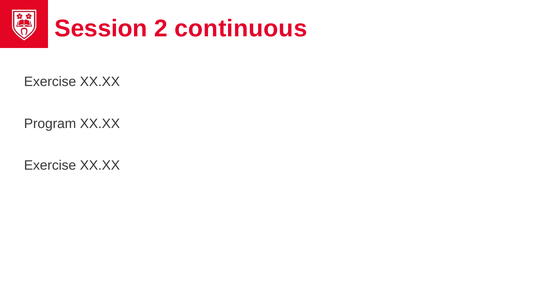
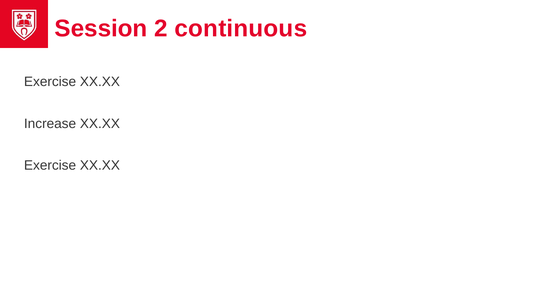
Program: Program -> Increase (50, 124)
